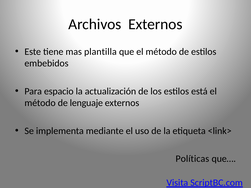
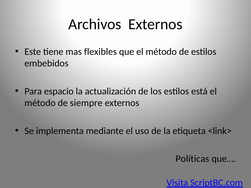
plantilla: plantilla -> flexibles (100, 52)
lenguaje: lenguaje -> siempre (86, 103)
